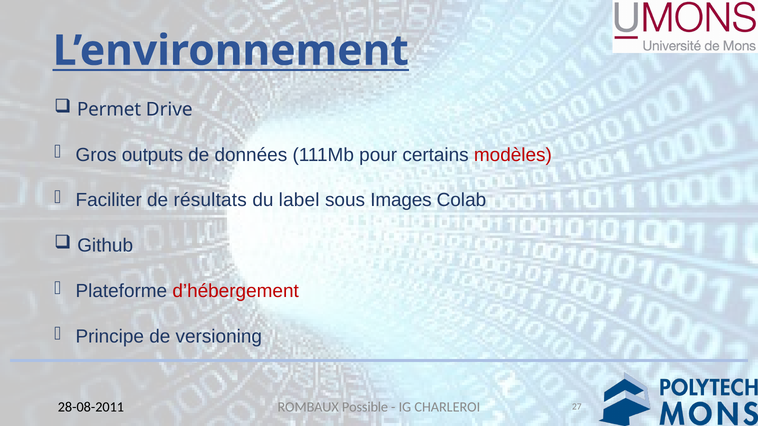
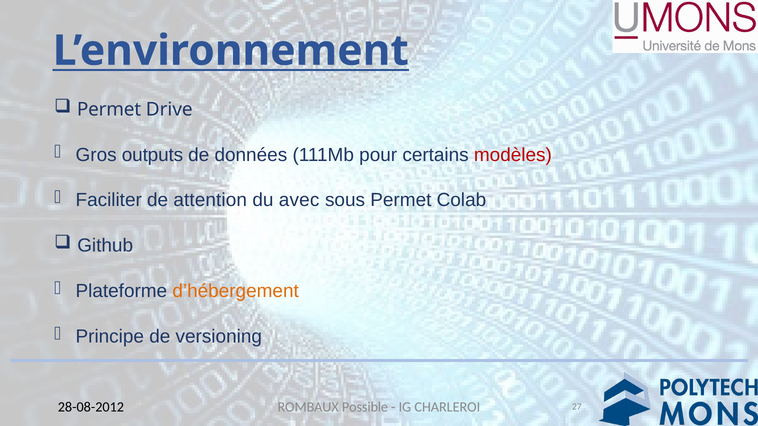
résultats: résultats -> attention (210, 200)
label: label -> avec (299, 200)
sous Images: Images -> Permet (401, 200)
d’hébergement colour: red -> orange (236, 291)
28-08-2011: 28-08-2011 -> 28-08-2012 (91, 408)
